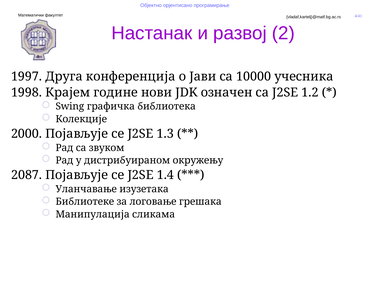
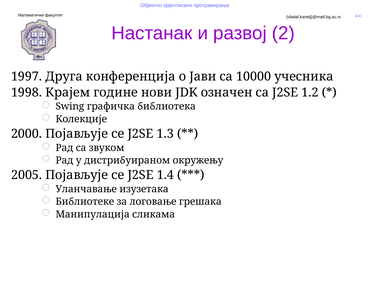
2087: 2087 -> 2005 (27, 175)
